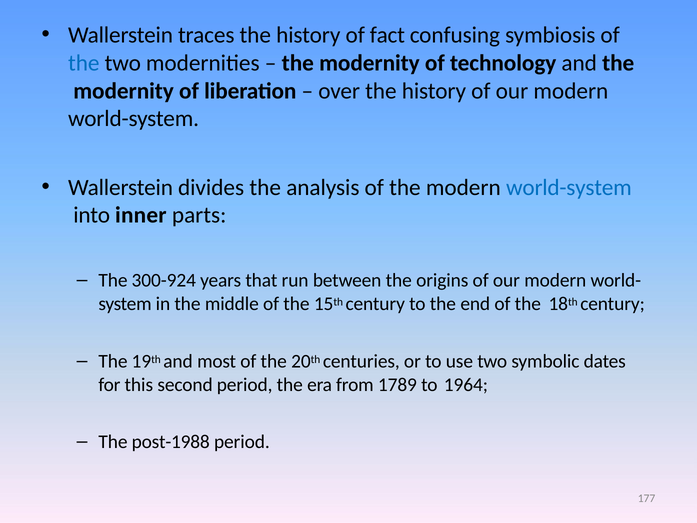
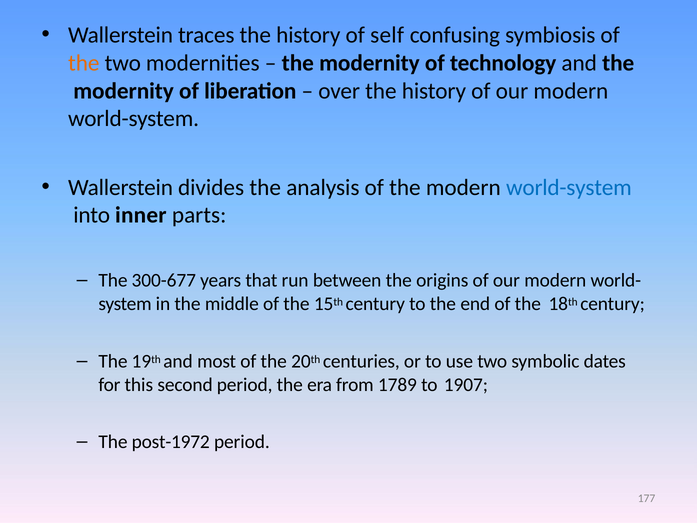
fact: fact -> self (387, 35)
the colour: blue -> orange (84, 63)
300-924: 300-924 -> 300-677 (164, 280)
1964: 1964 -> 1907 (466, 385)
post-1988: post-1988 -> post-1972 (171, 442)
